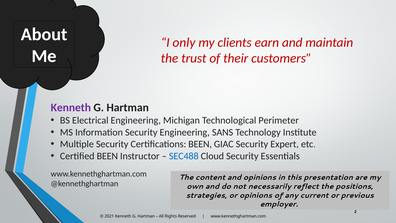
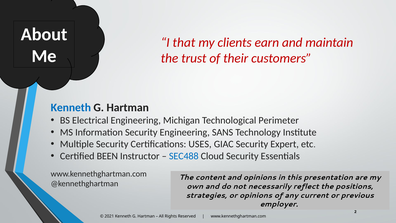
only: only -> that (184, 42)
Kenneth colour: purple -> blue (71, 108)
Certifications BEEN: BEEN -> USES (200, 144)
